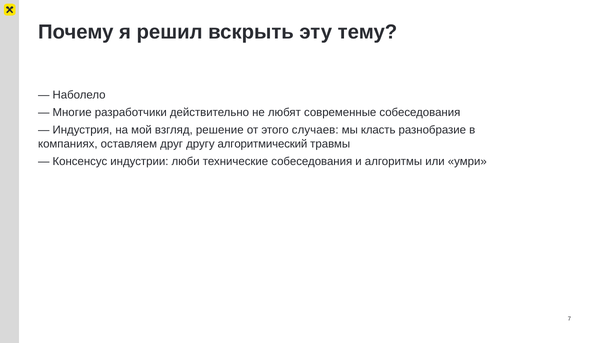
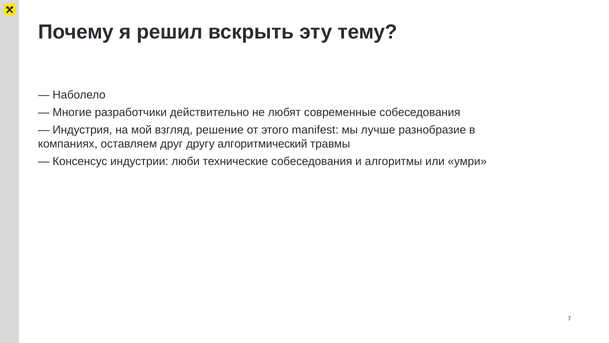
случаев: случаев -> manifest (315, 130)
класть: класть -> лучше (378, 130)
